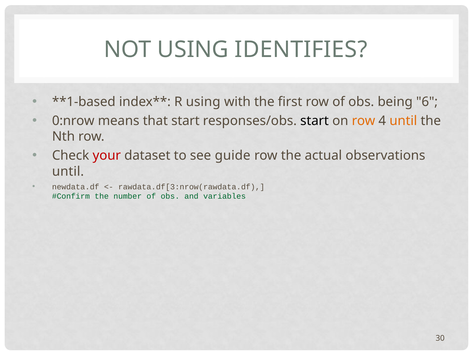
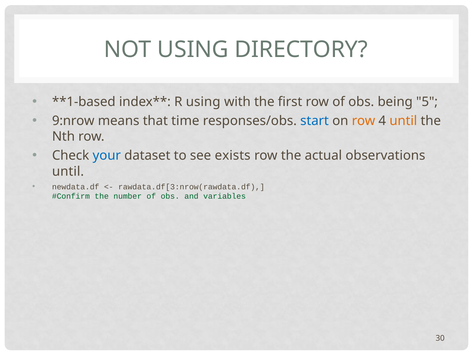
IDENTIFIES: IDENTIFIES -> DIRECTORY (301, 50)
6: 6 -> 5 (427, 102)
0:nrow: 0:nrow -> 9:nrow (73, 121)
that start: start -> time (185, 121)
start colour: black -> blue (315, 121)
your colour: red -> blue (107, 155)
guide: guide -> exists (233, 155)
